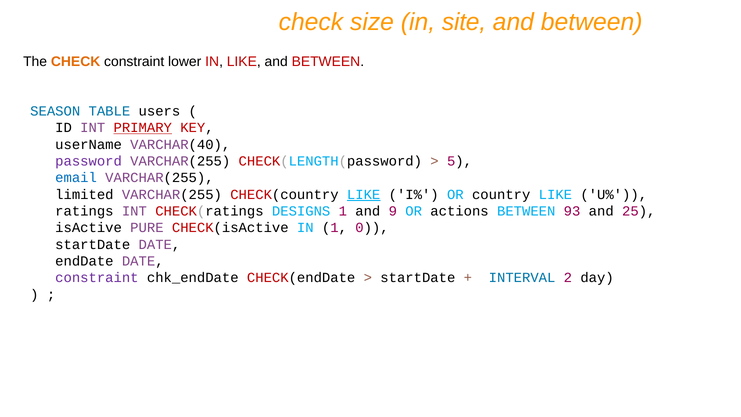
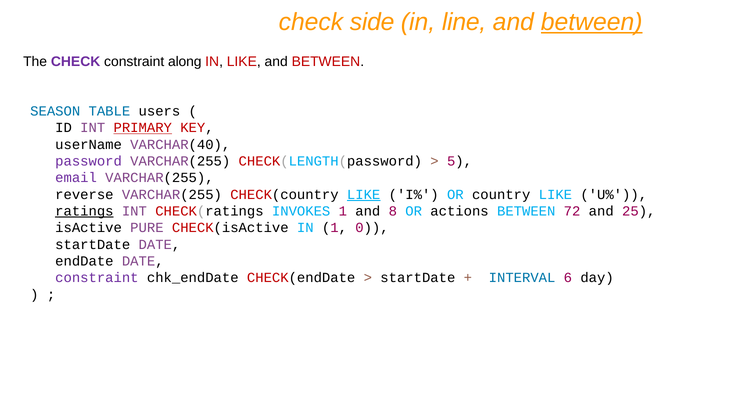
size: size -> side (372, 22)
site: site -> line (464, 22)
between underline: none -> present (592, 22)
CHECK colour: orange -> purple (76, 62)
lower: lower -> along (185, 62)
email colour: blue -> purple (76, 178)
limited: limited -> reverse (84, 194)
ratings underline: none -> present (84, 211)
DESIGNS: DESIGNS -> INVOKES (301, 211)
9: 9 -> 8 (393, 211)
93: 93 -> 72 (572, 211)
2: 2 -> 6 (568, 278)
